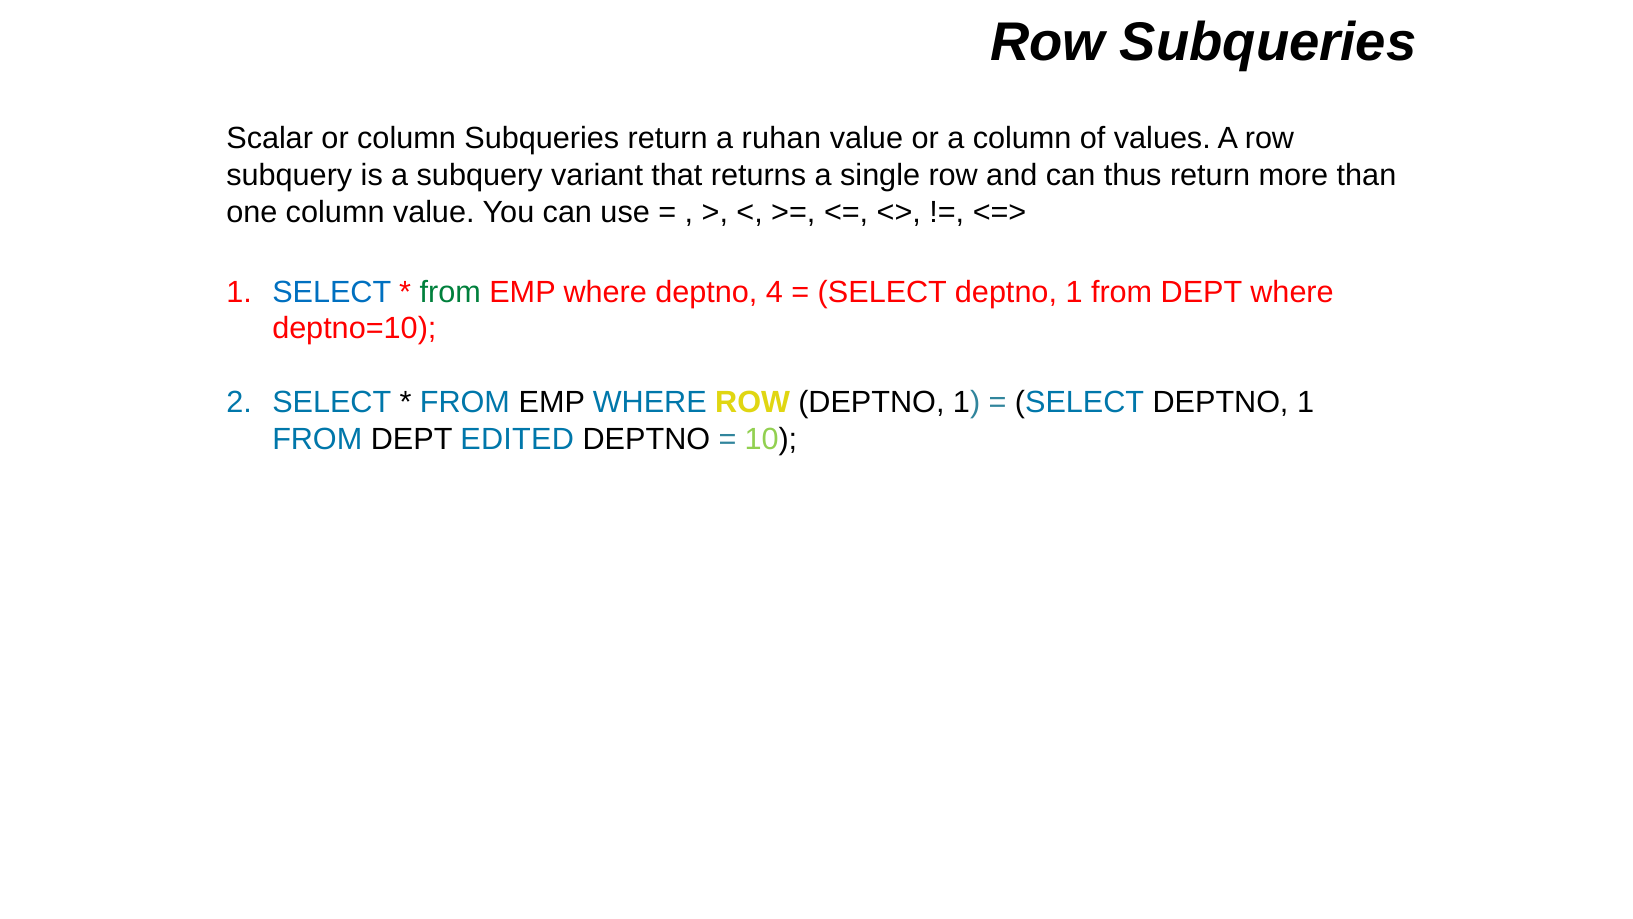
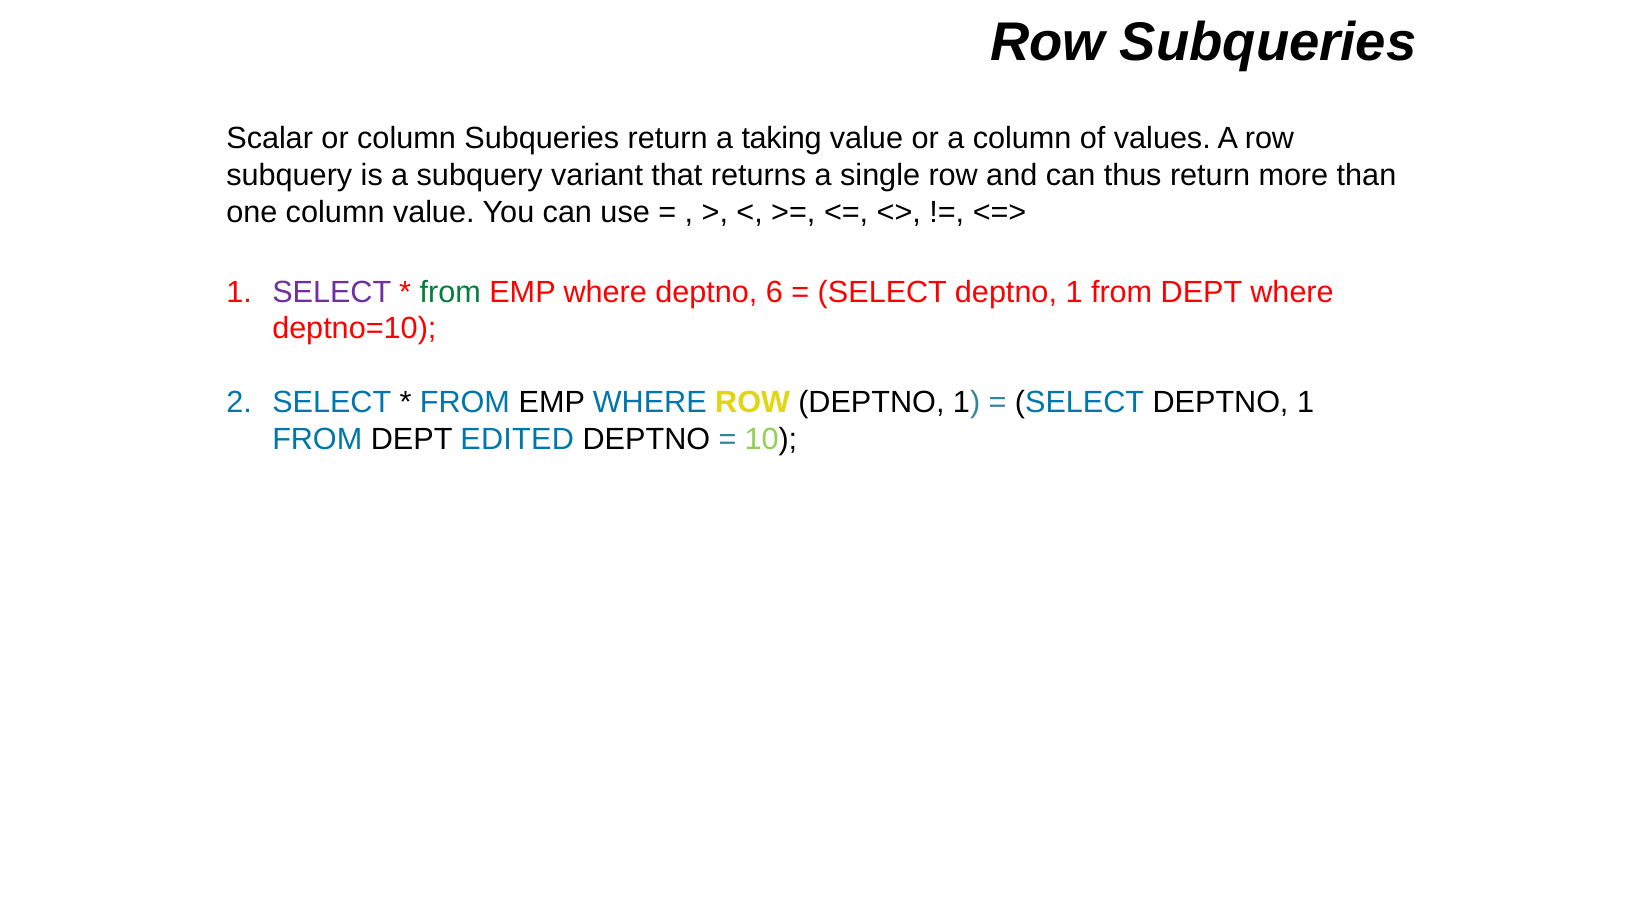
ruhan: ruhan -> taking (782, 139)
SELECT colour: blue -> purple (332, 292)
4: 4 -> 6 (774, 292)
